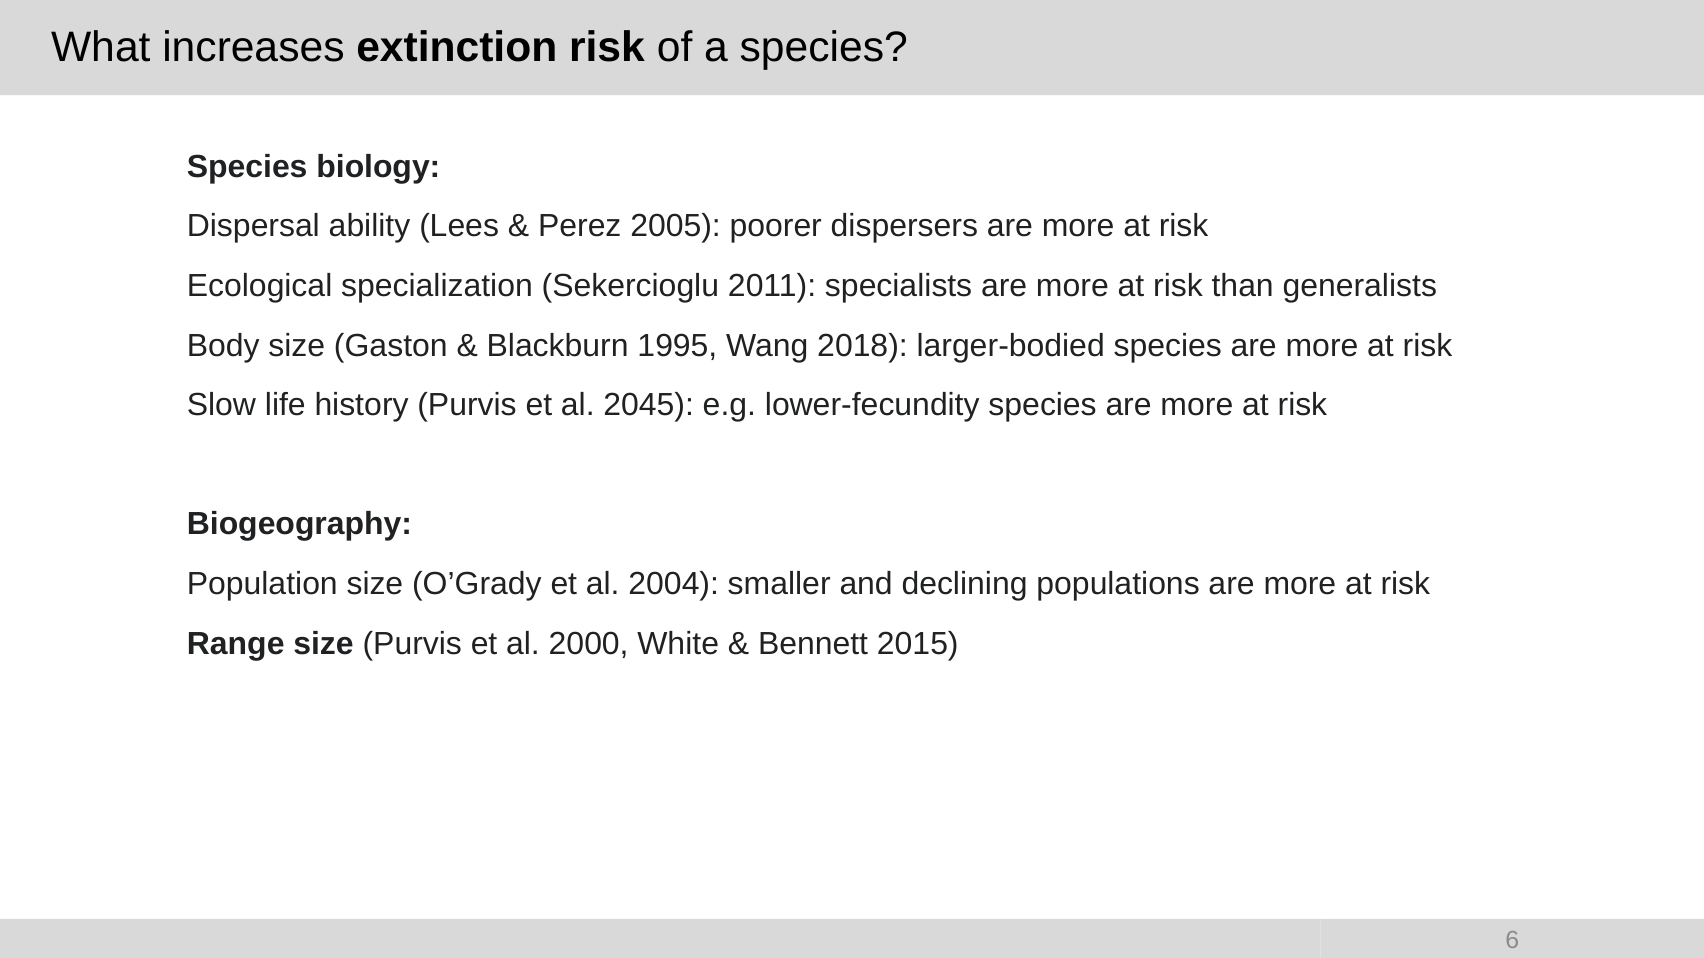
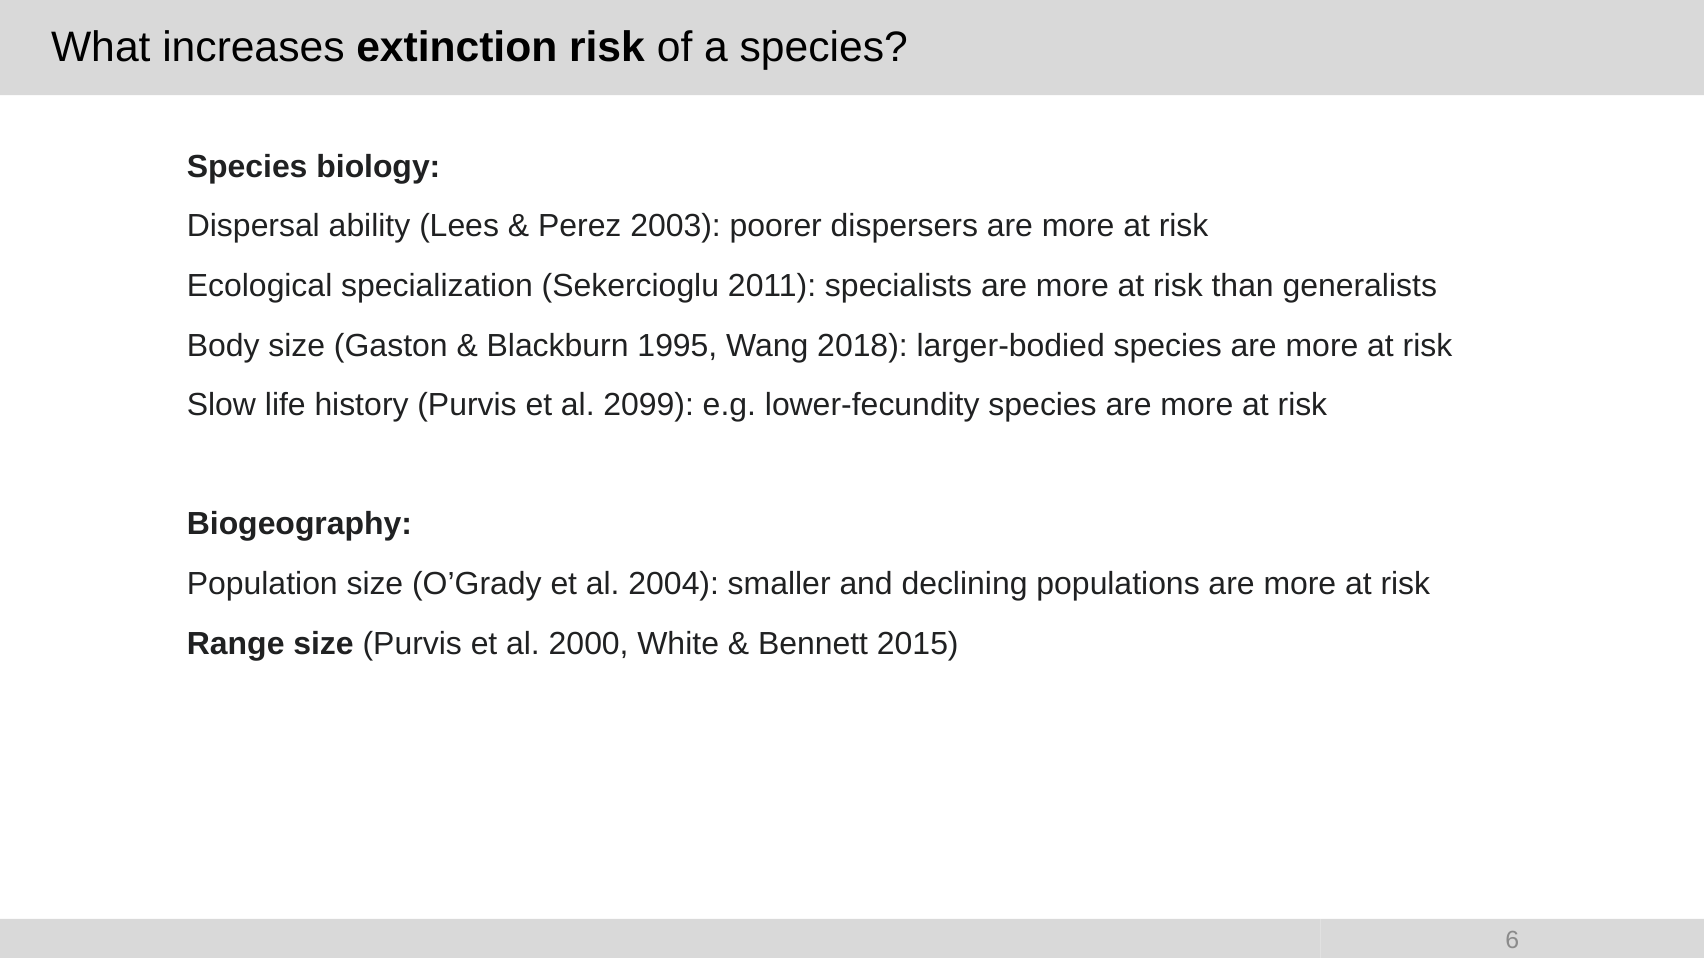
2005: 2005 -> 2003 (676, 227)
2045: 2045 -> 2099 (649, 405)
